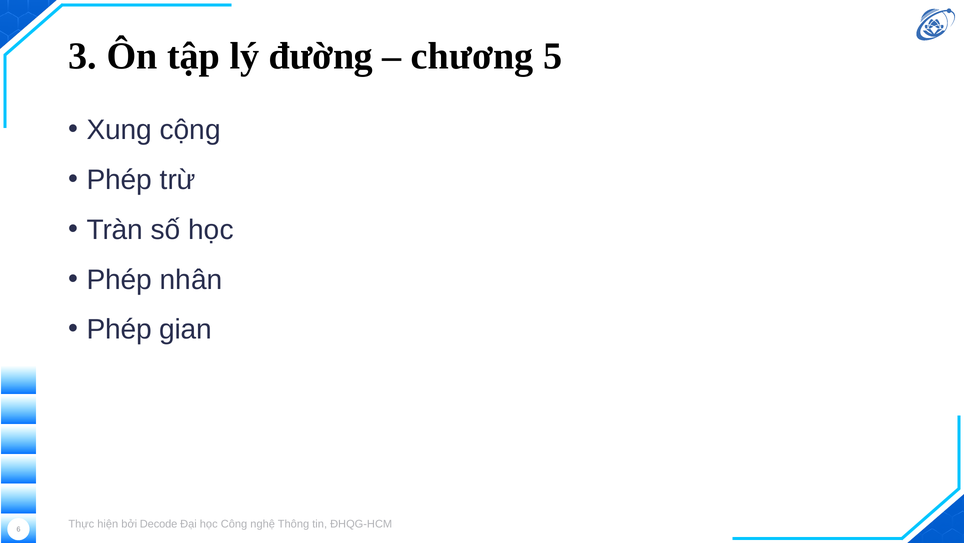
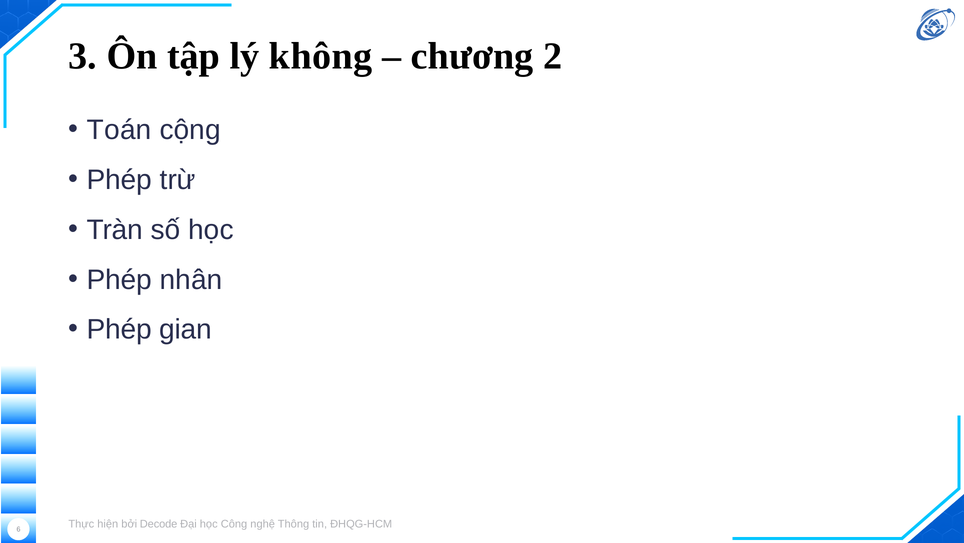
đường: đường -> không (321, 56)
5: 5 -> 2 (553, 56)
Xung: Xung -> Toán (119, 130)
